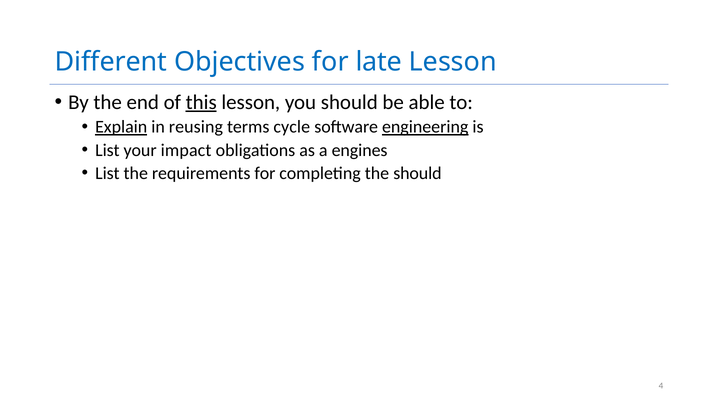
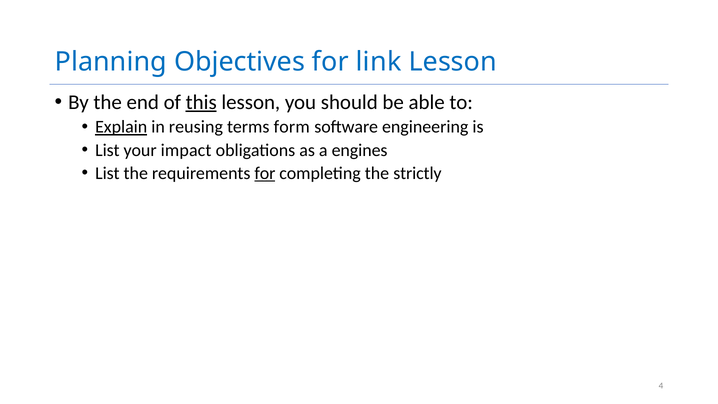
Different: Different -> Planning (111, 62)
late: late -> link (379, 62)
cycle: cycle -> form (292, 127)
engineering underline: present -> none (425, 127)
for underline: none -> present (265, 173)
the should: should -> strictly (417, 173)
